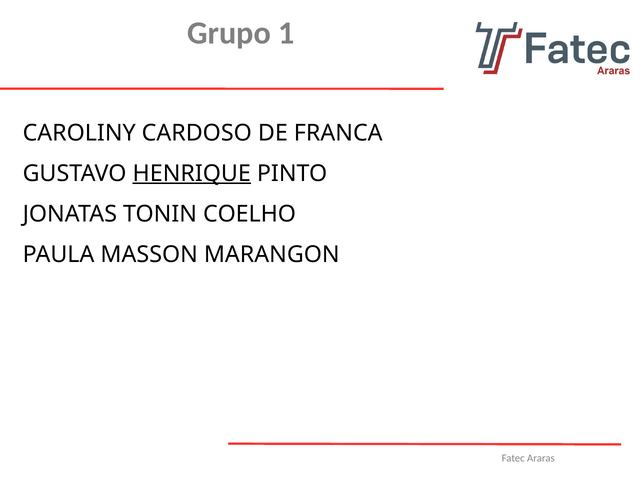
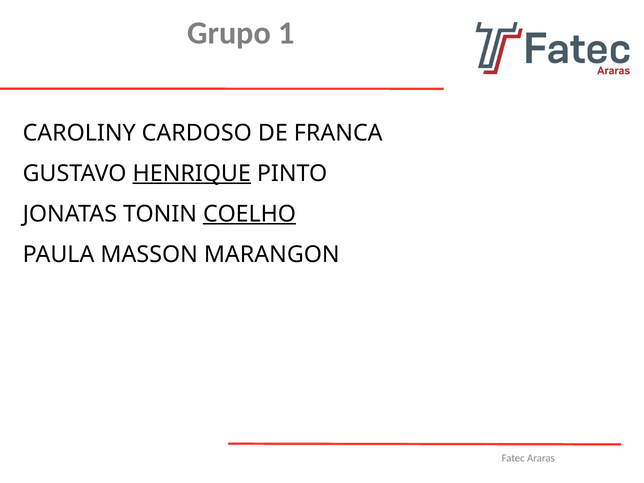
COELHO underline: none -> present (250, 214)
